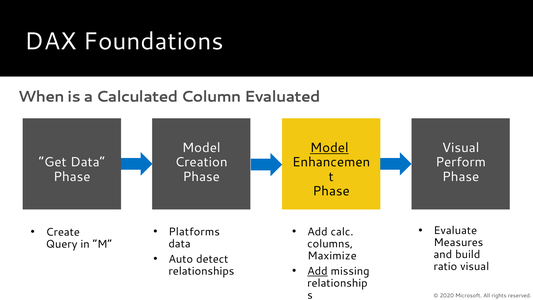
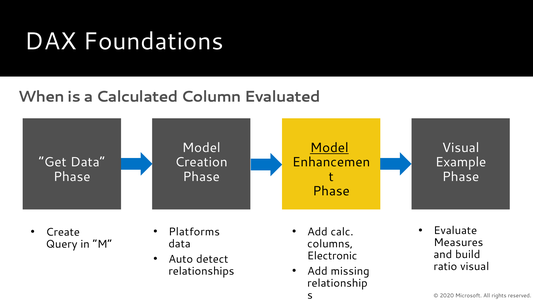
Perform: Perform -> Example (461, 162)
Maximize: Maximize -> Electronic (332, 256)
Add underline: present -> none (317, 271)
